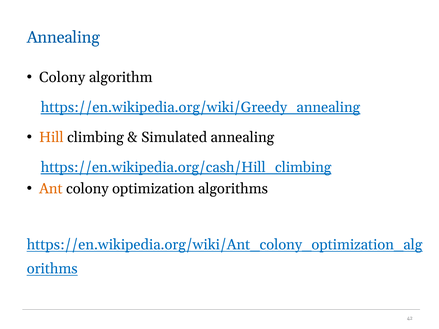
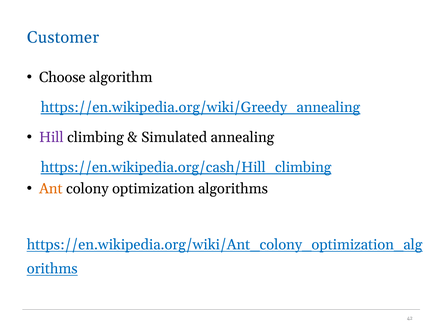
Annealing: Annealing -> Customer (63, 38)
Colony: Colony -> Choose (62, 78)
Hill colour: orange -> purple (51, 138)
